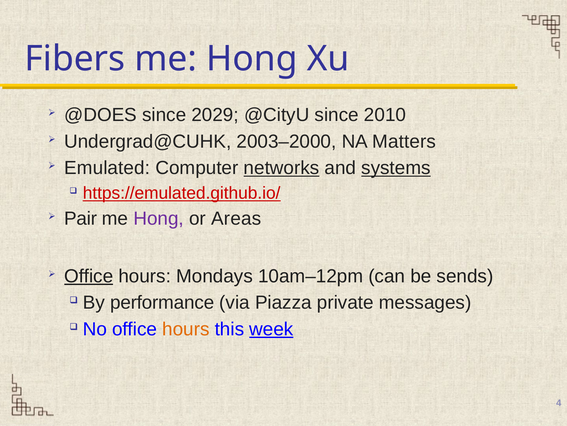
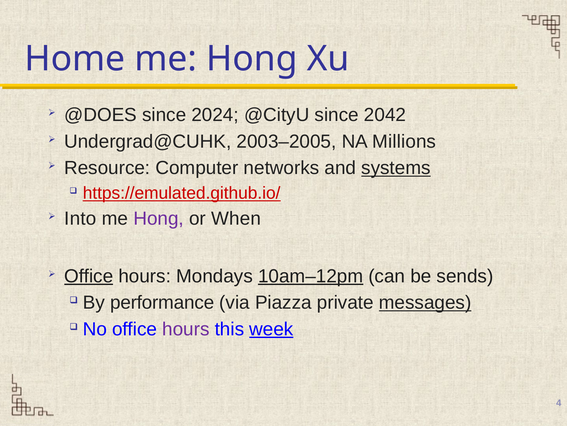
Fibers: Fibers -> Home (75, 59)
2029: 2029 -> 2024 (215, 115)
2010: 2010 -> 2042 (385, 115)
2003–2000: 2003–2000 -> 2003–2005 (286, 141)
Matters: Matters -> Millions (404, 141)
Emulated: Emulated -> Resource (107, 168)
networks underline: present -> none (281, 168)
Pair: Pair -> Into (80, 218)
Areas: Areas -> When (236, 218)
10am–12pm underline: none -> present (311, 276)
messages underline: none -> present (425, 302)
hours colour: orange -> purple (186, 329)
